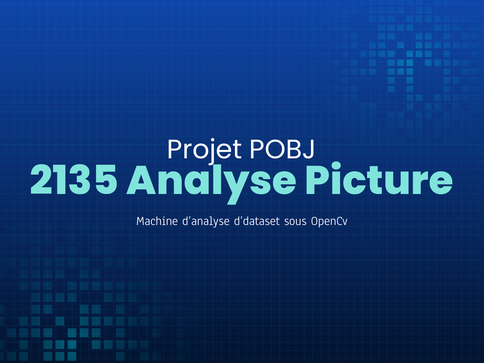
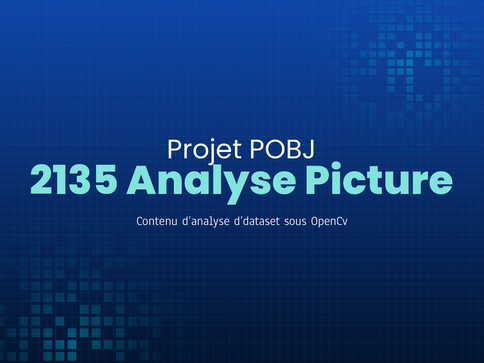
Machine: Machine -> Contenu (157, 221)
